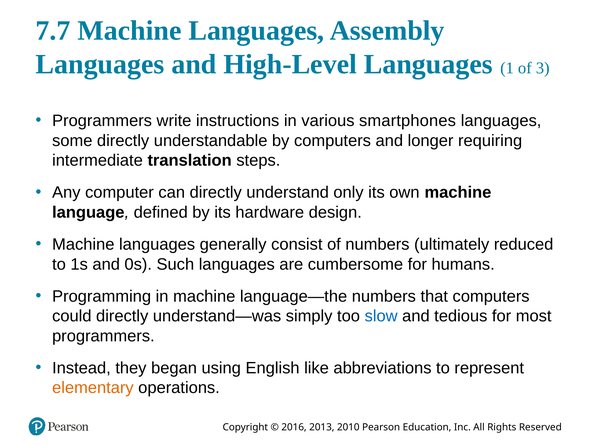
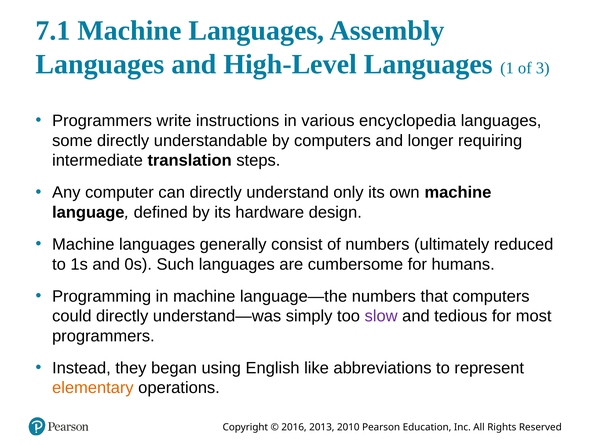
7.7: 7.7 -> 7.1 (53, 31)
smartphones: smartphones -> encyclopedia (408, 121)
slow colour: blue -> purple (381, 316)
